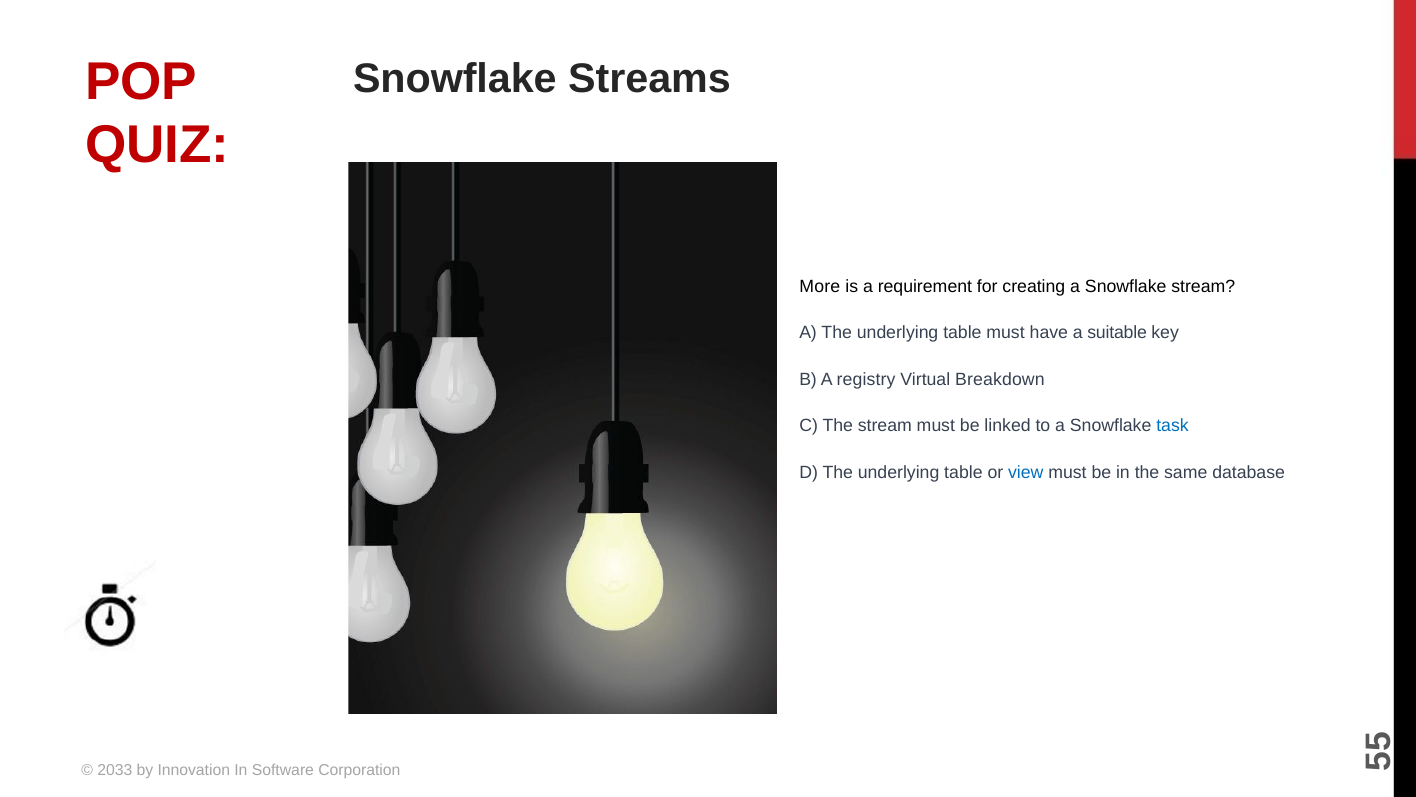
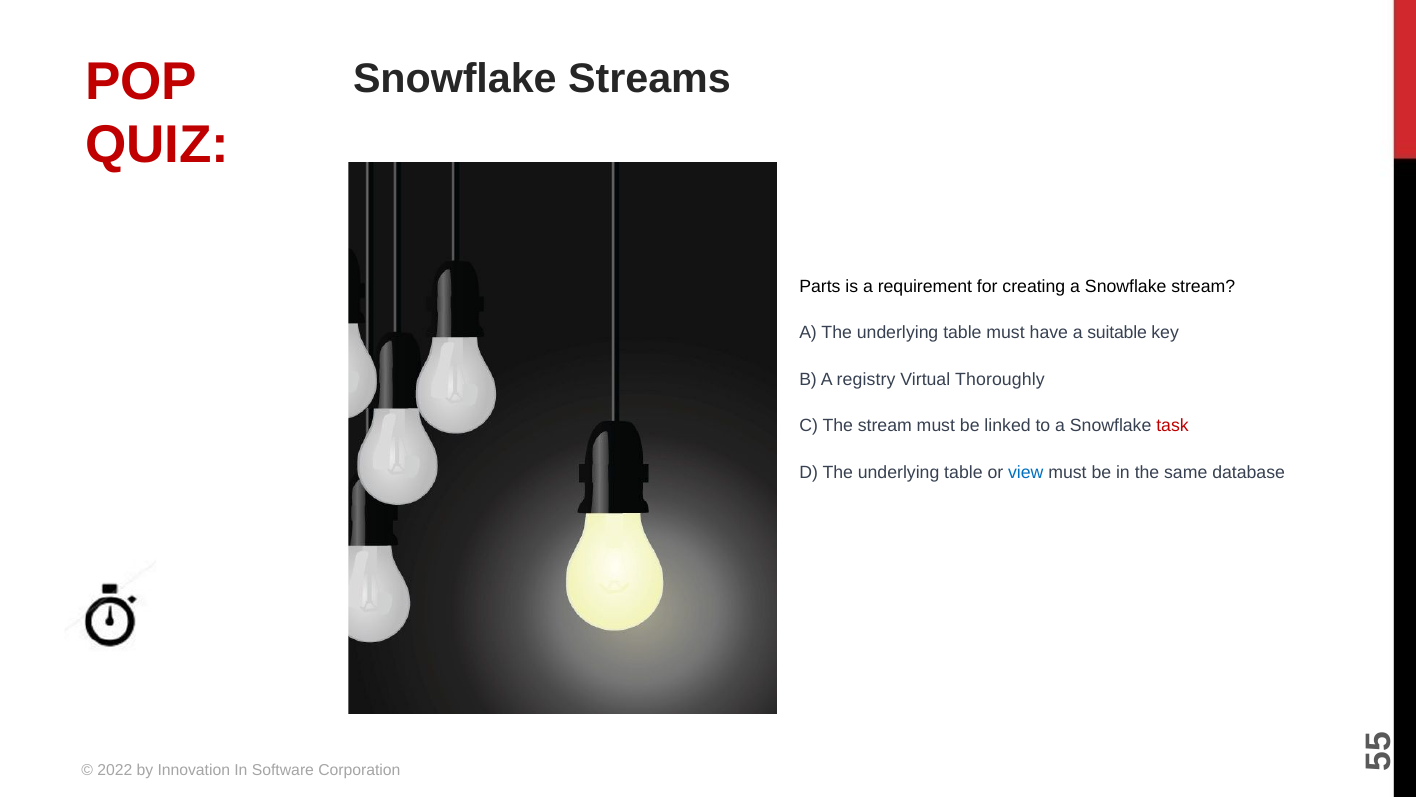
More: More -> Parts (820, 286)
Breakdown: Breakdown -> Thoroughly (1000, 379)
task colour: blue -> red (1173, 426)
2033: 2033 -> 2022 (115, 770)
